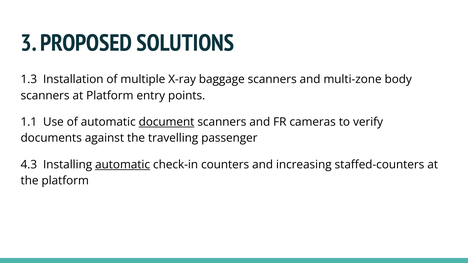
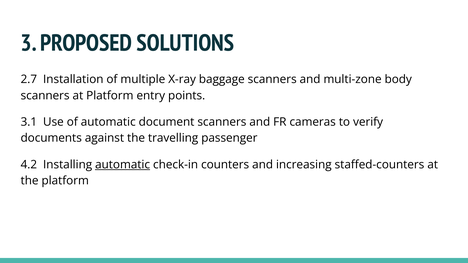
1.3: 1.3 -> 2.7 (29, 79)
1.1: 1.1 -> 3.1 (29, 122)
document underline: present -> none (167, 122)
4.3: 4.3 -> 4.2 (29, 165)
